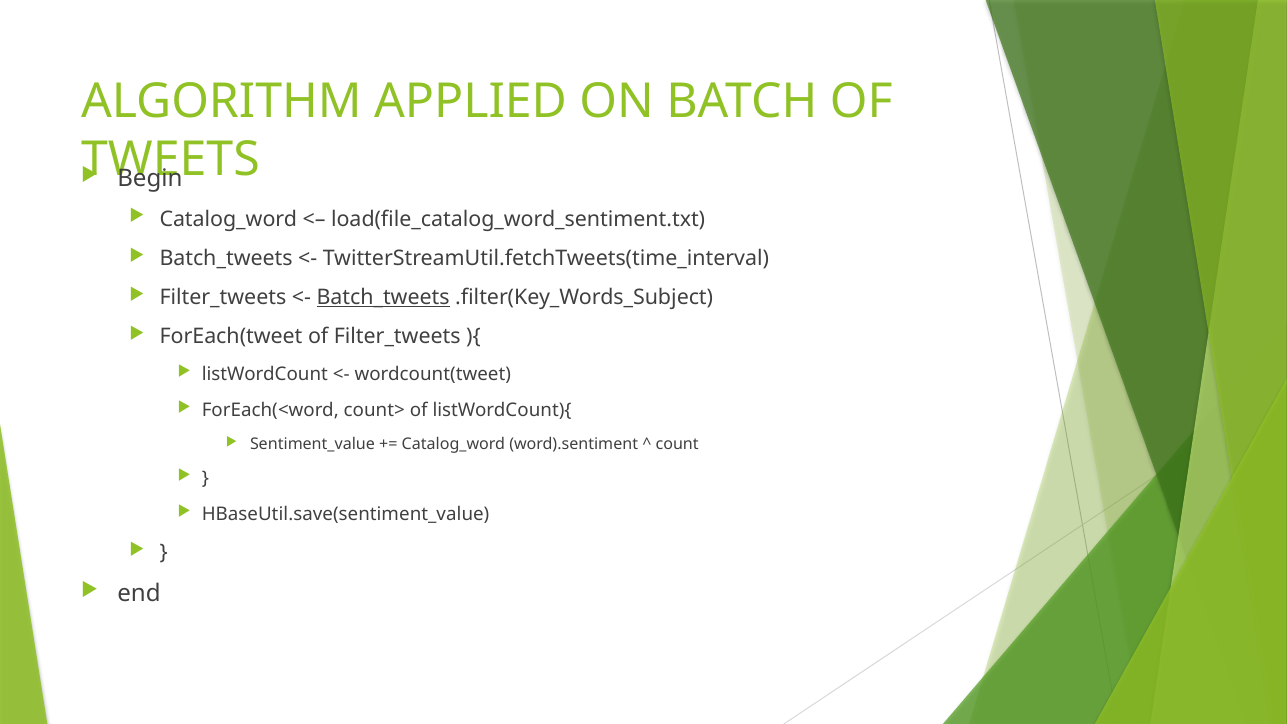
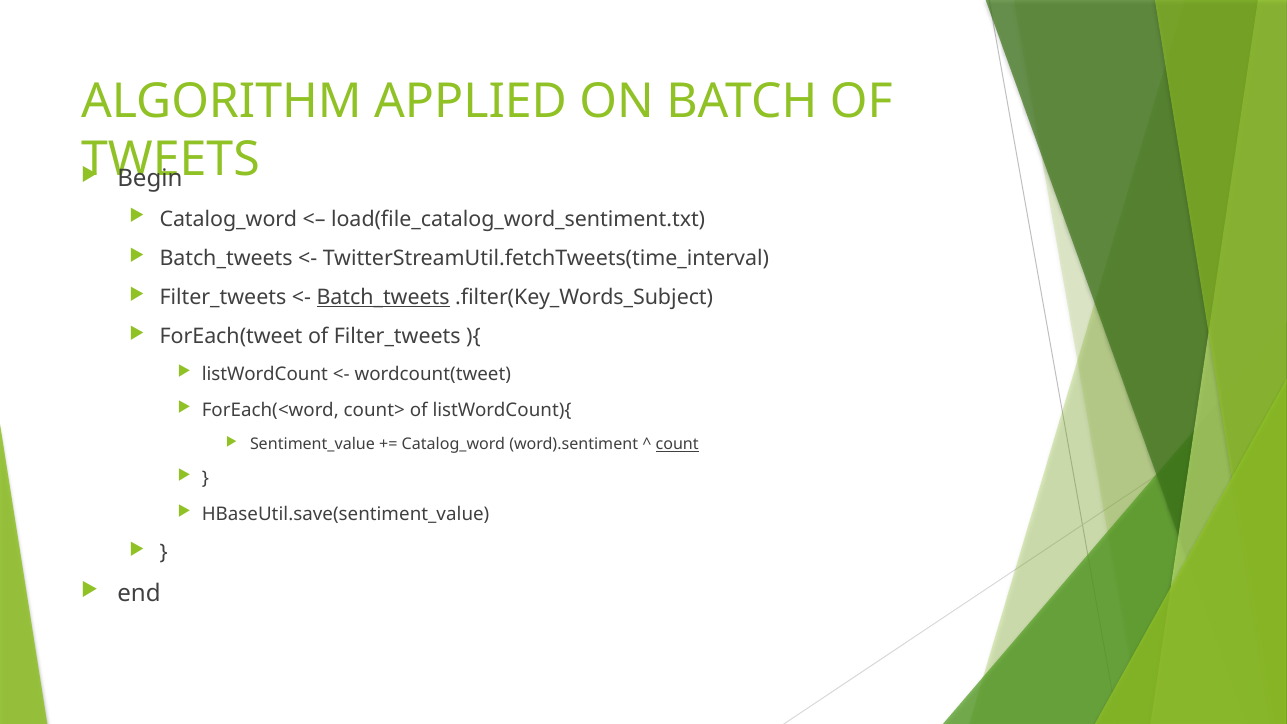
count underline: none -> present (677, 444)
